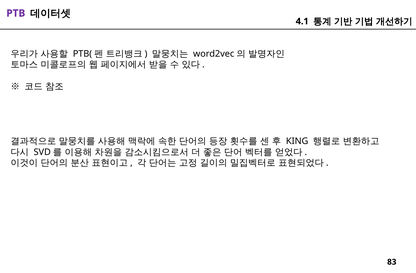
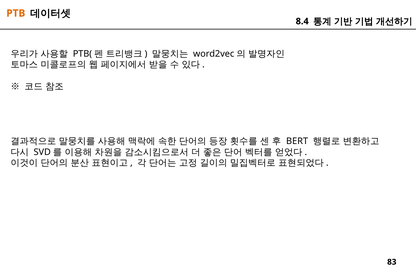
PTB colour: purple -> orange (16, 13)
4.1: 4.1 -> 8.4 (302, 21)
KING: KING -> BERT (297, 141)
